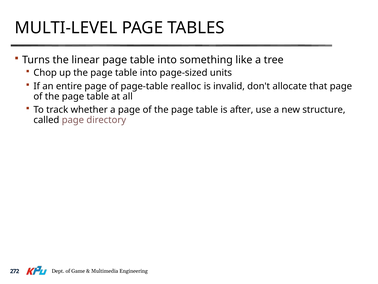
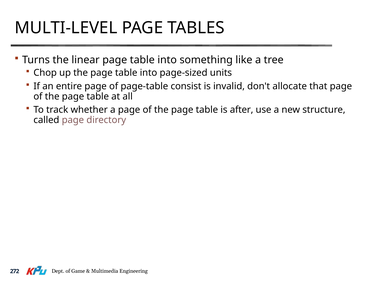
realloc: realloc -> consist (186, 86)
